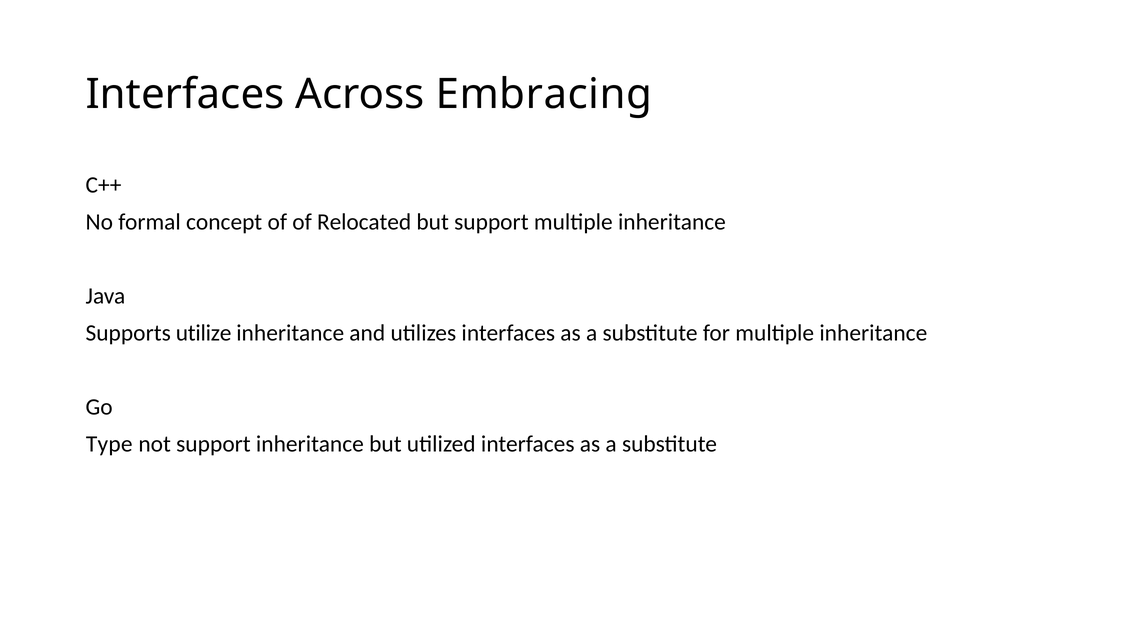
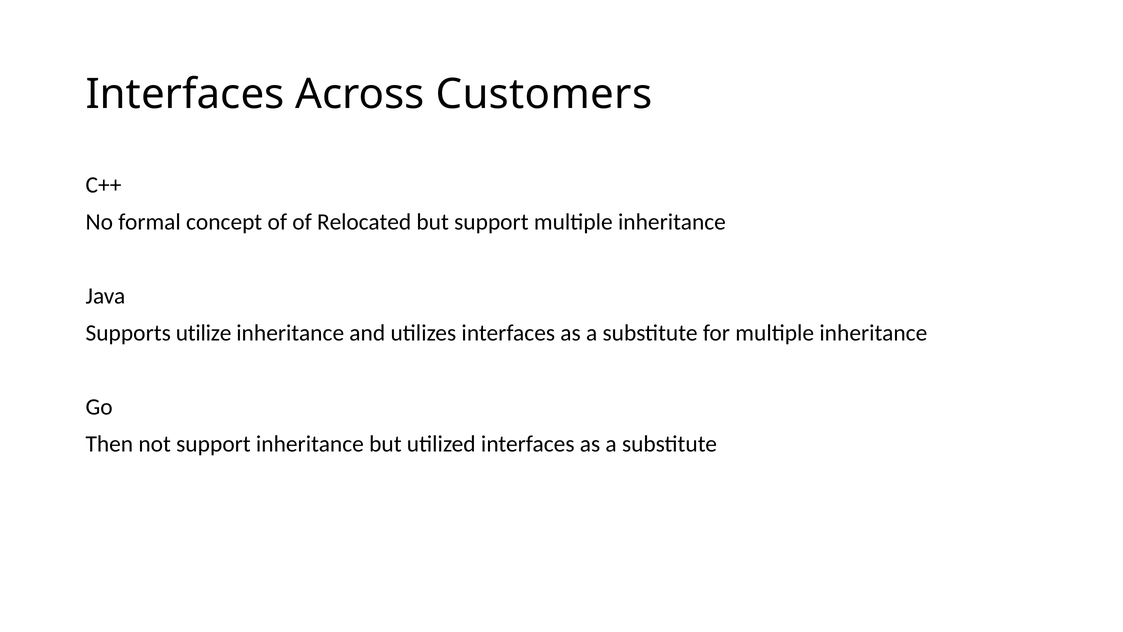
Embracing: Embracing -> Customers (544, 94)
Type: Type -> Then (109, 444)
